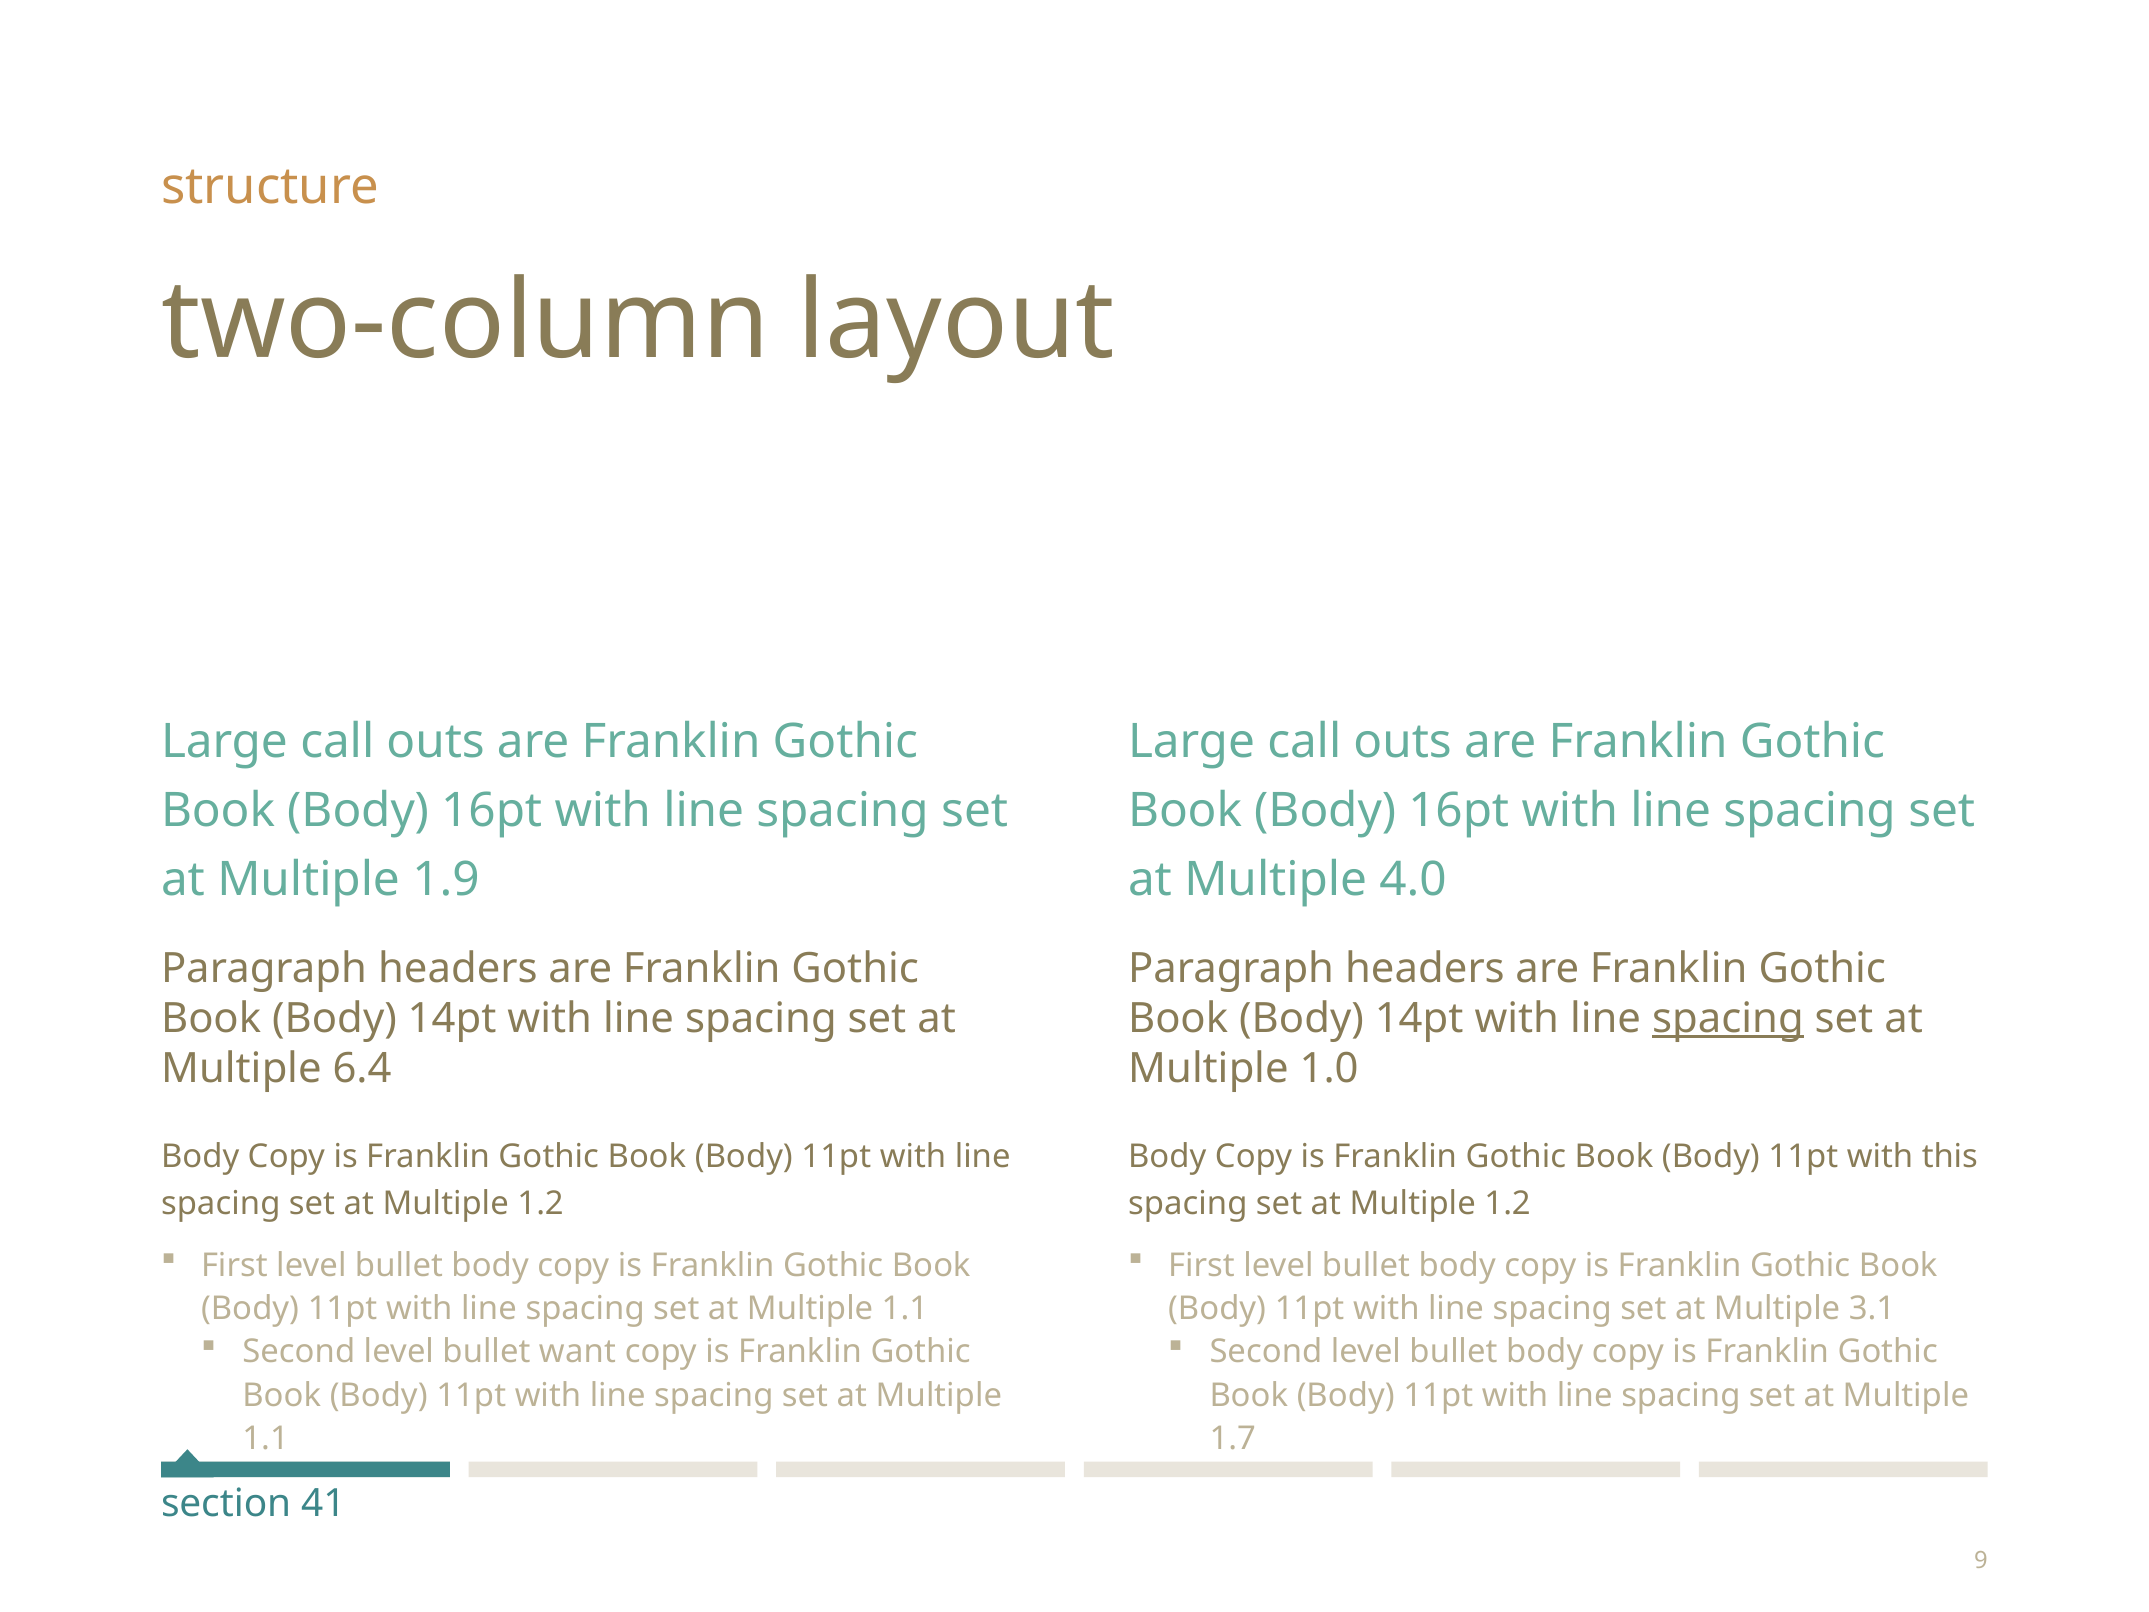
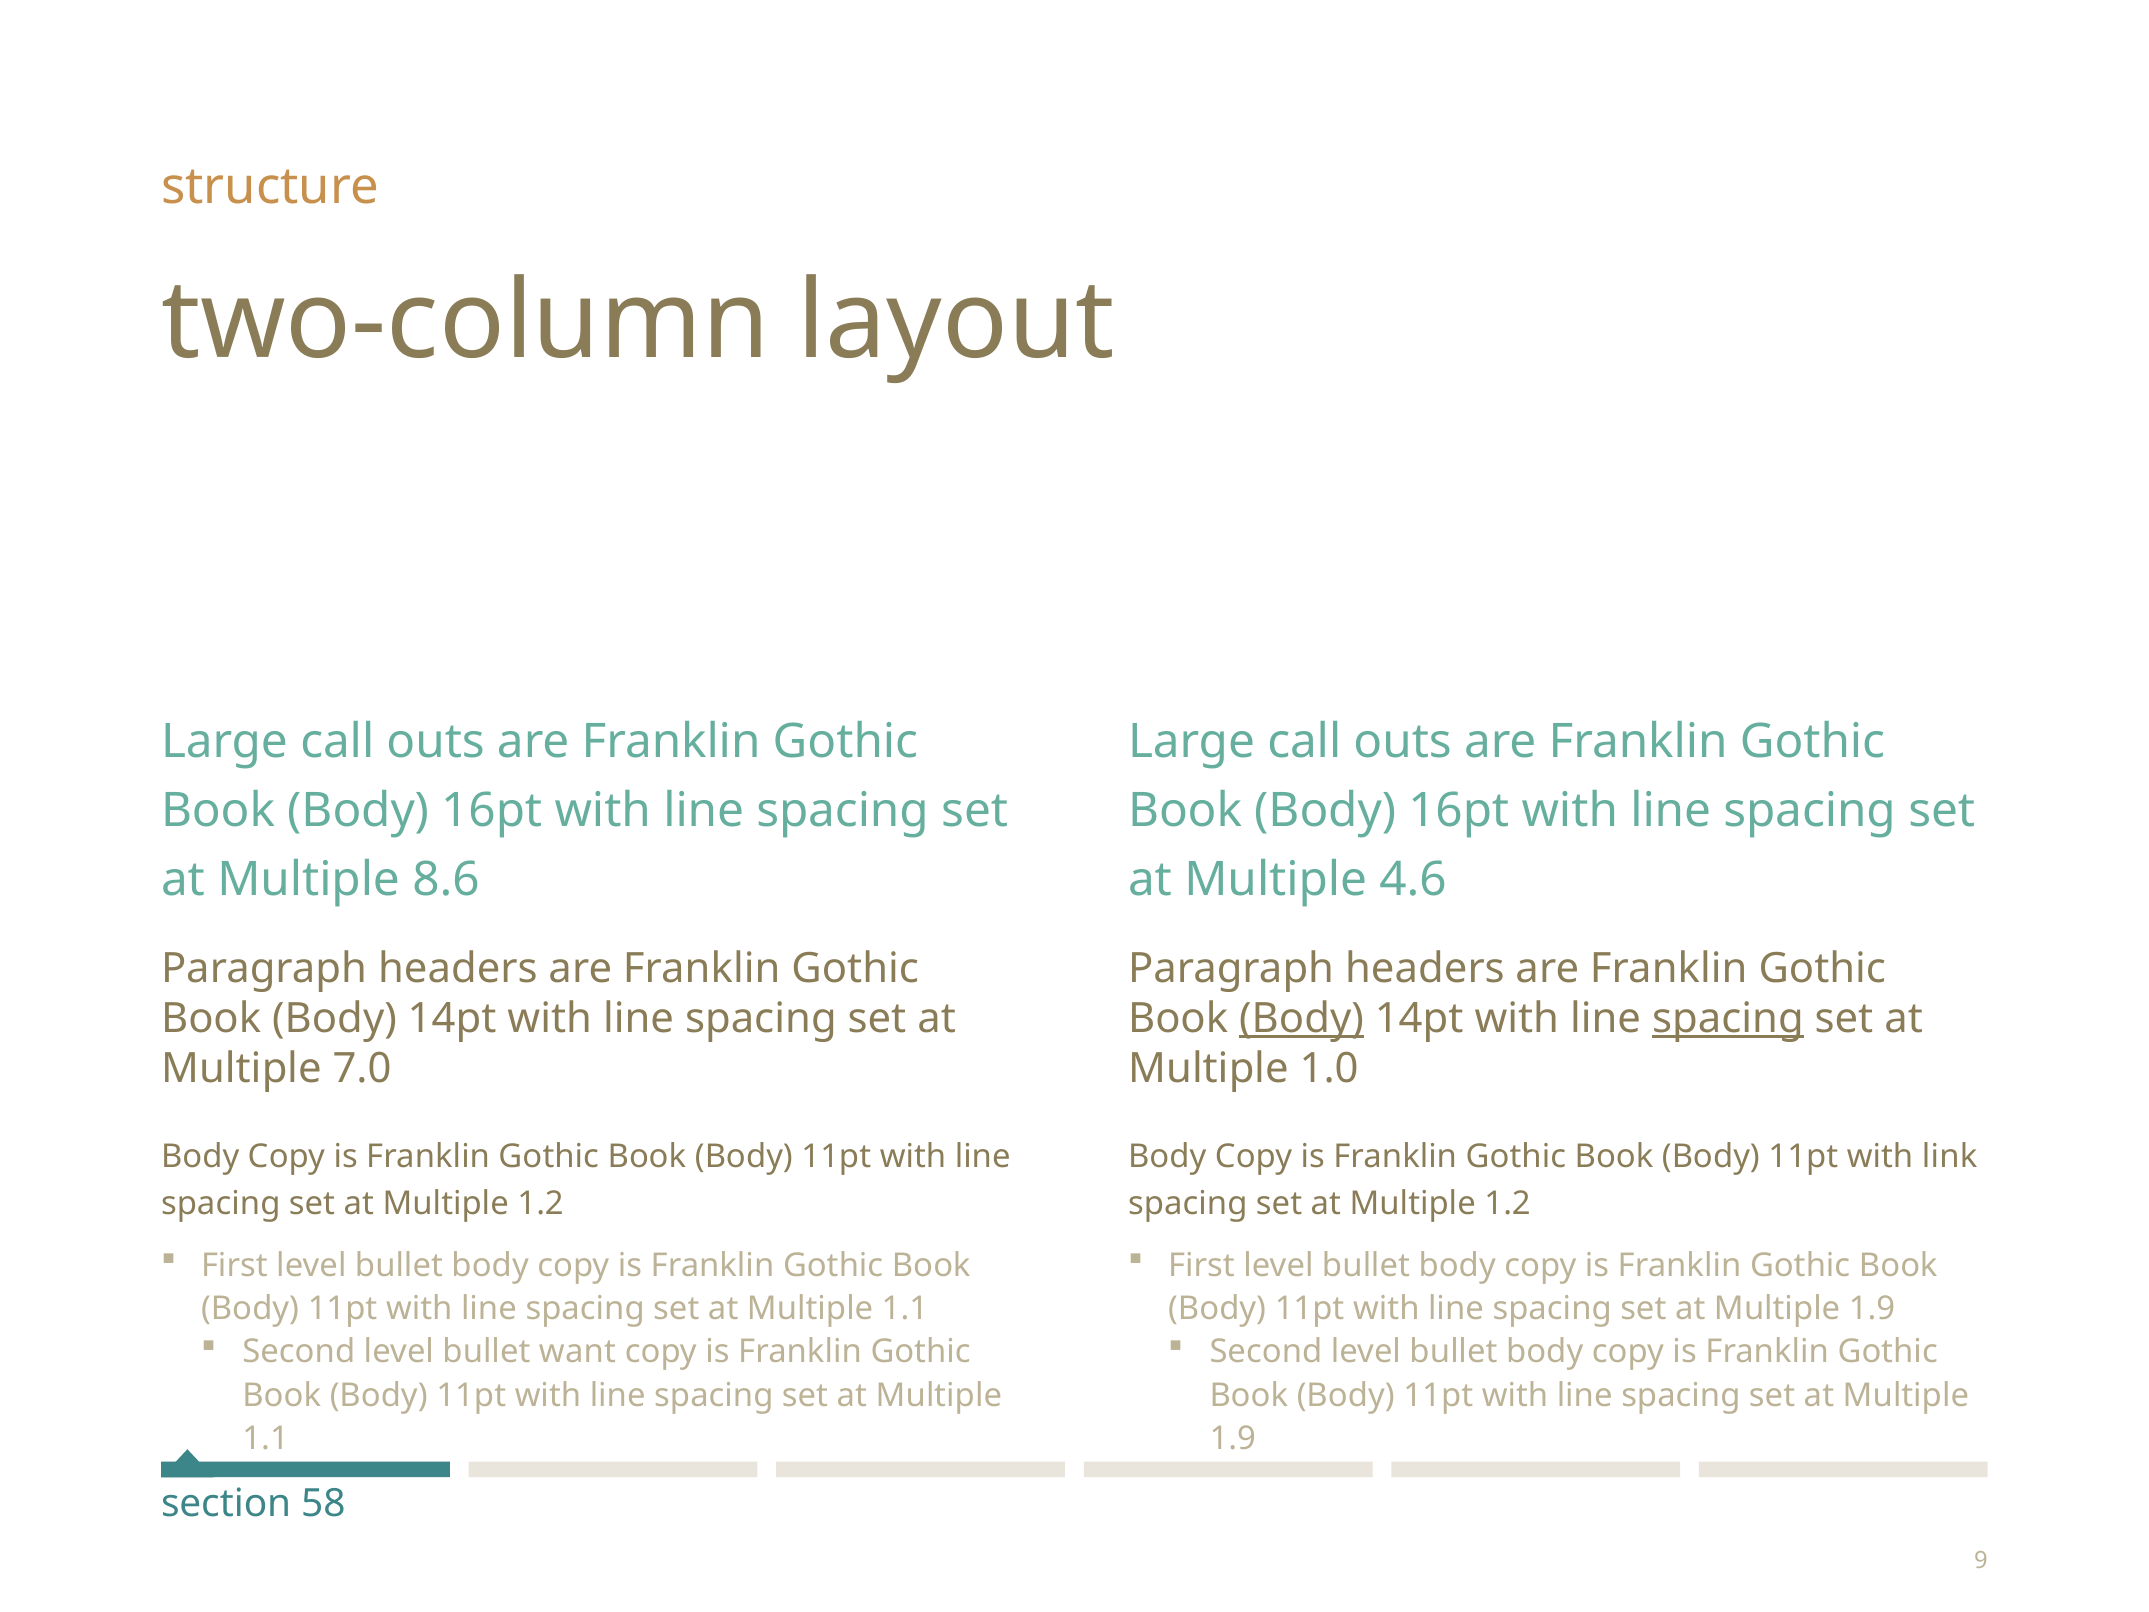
1.9: 1.9 -> 8.6 (446, 879)
4.0: 4.0 -> 4.6 (1413, 879)
Body underline: none -> present (1302, 1018)
6.4: 6.4 -> 7.0 (362, 1069)
this: this -> link (1950, 1157)
3.1: 3.1 -> 1.9 (1872, 1308)
1.7: 1.7 -> 1.9 (1233, 1438)
41: 41 -> 58 (323, 1504)
